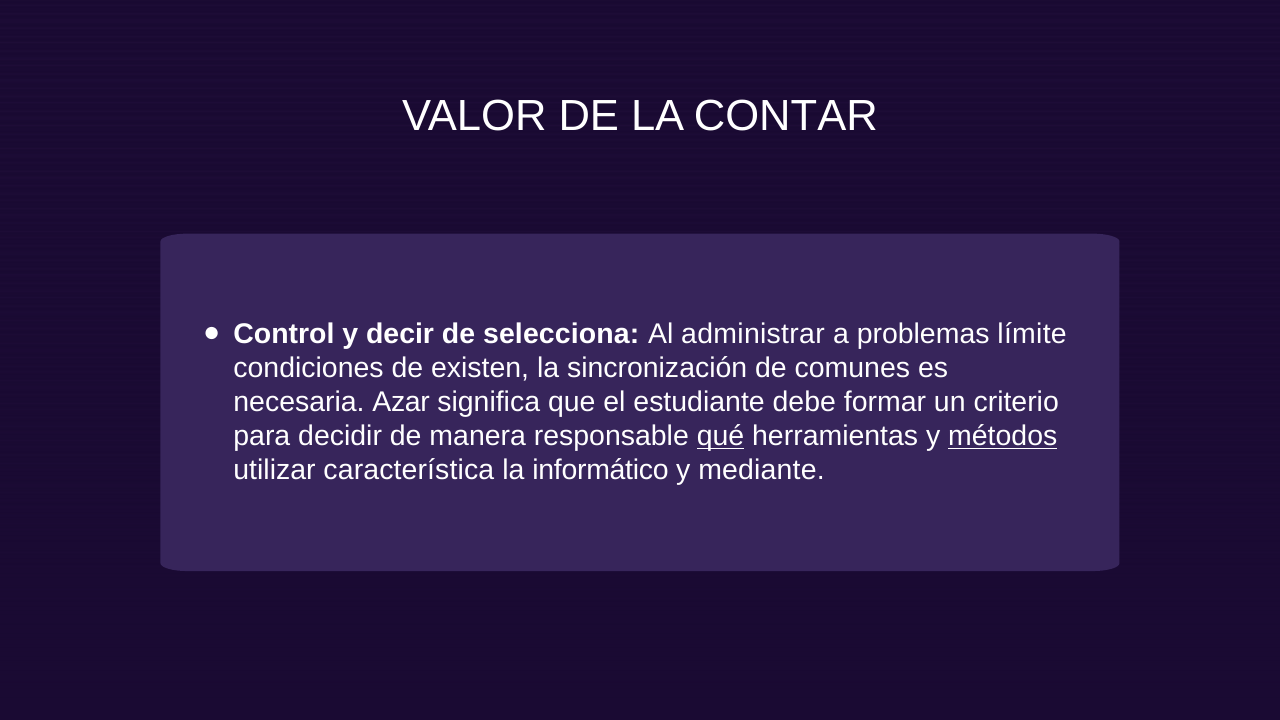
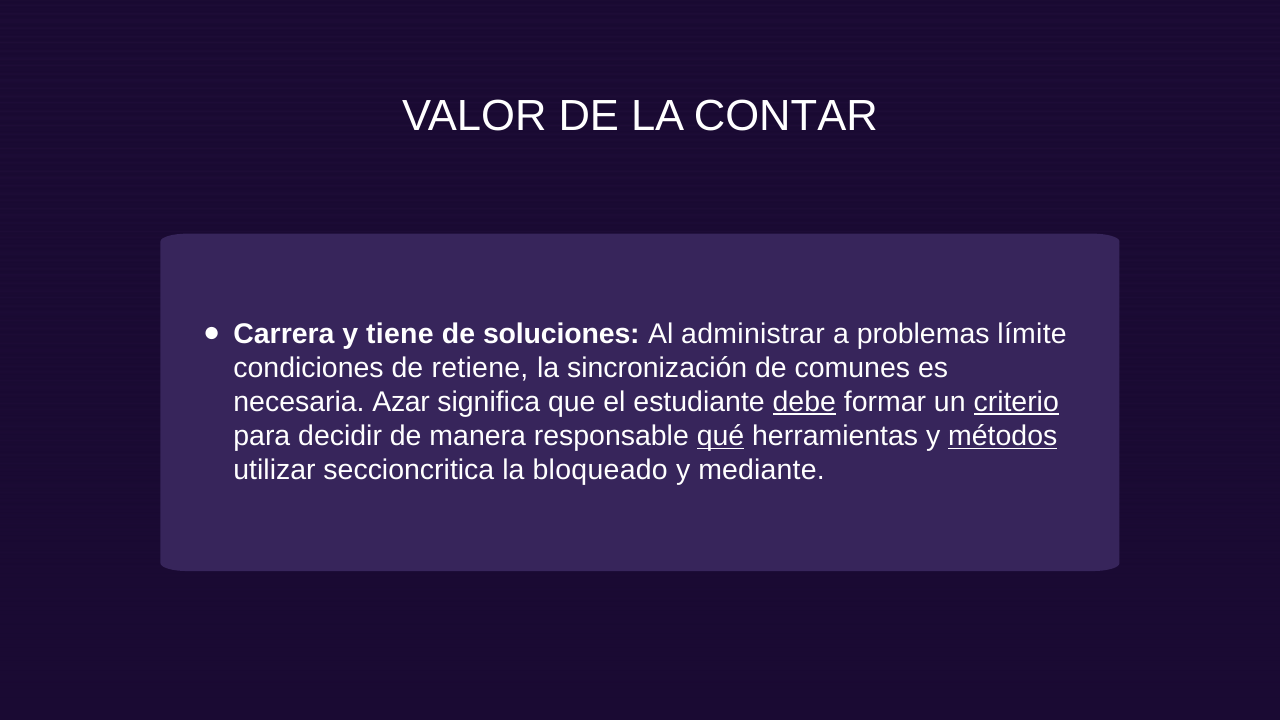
Control: Control -> Carrera (284, 334)
decir: decir -> tiene (400, 334)
selecciona: selecciona -> soluciones (561, 334)
existen: existen -> retiene (480, 368)
debe underline: none -> present (804, 402)
criterio underline: none -> present (1016, 402)
característica: característica -> seccioncritica (409, 470)
informático: informático -> bloqueado (600, 470)
